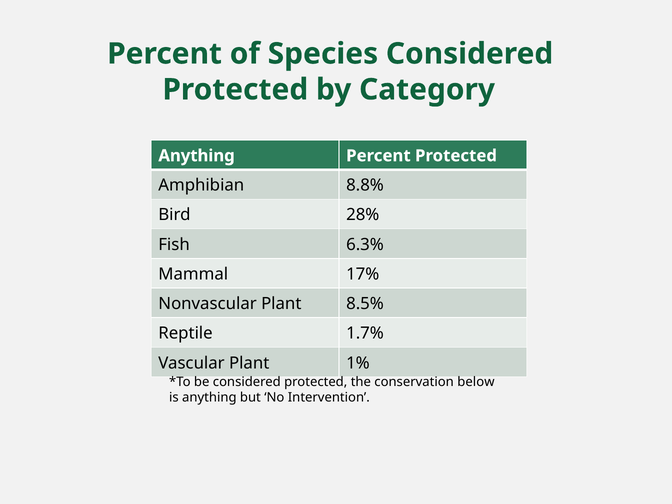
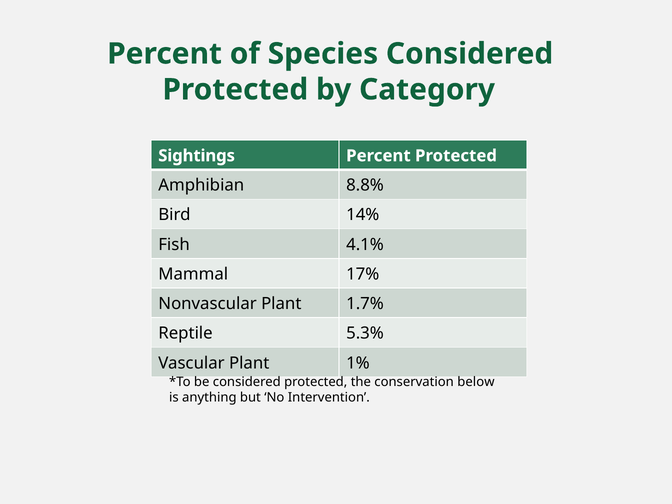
Anything: Anything -> Sightings (197, 156)
28%: 28% -> 14% (363, 215)
6.3%: 6.3% -> 4.1% (365, 245)
8.5%: 8.5% -> 1.7% (365, 304)
1.7%: 1.7% -> 5.3% (365, 333)
